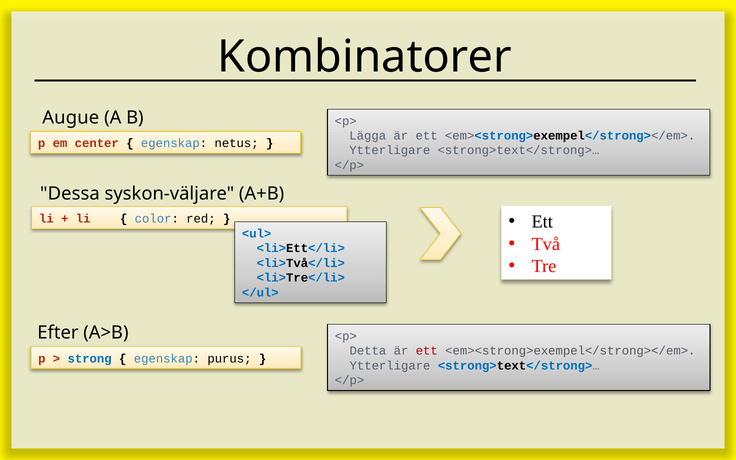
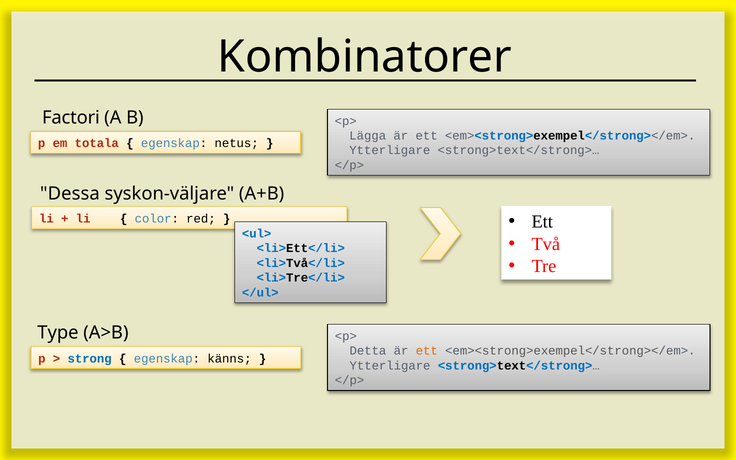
Augue: Augue -> Factori (71, 118)
center: center -> totala (97, 143)
Efter: Efter -> Type (58, 333)
ett colour: red -> orange (427, 351)
purus: purus -> känns (229, 358)
